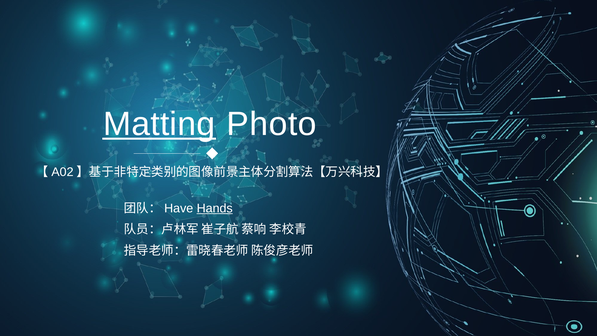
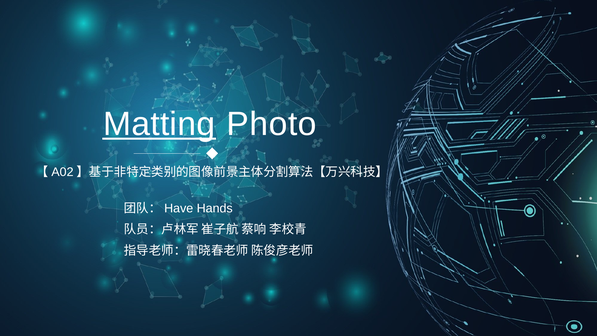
Hands underline: present -> none (215, 208)
